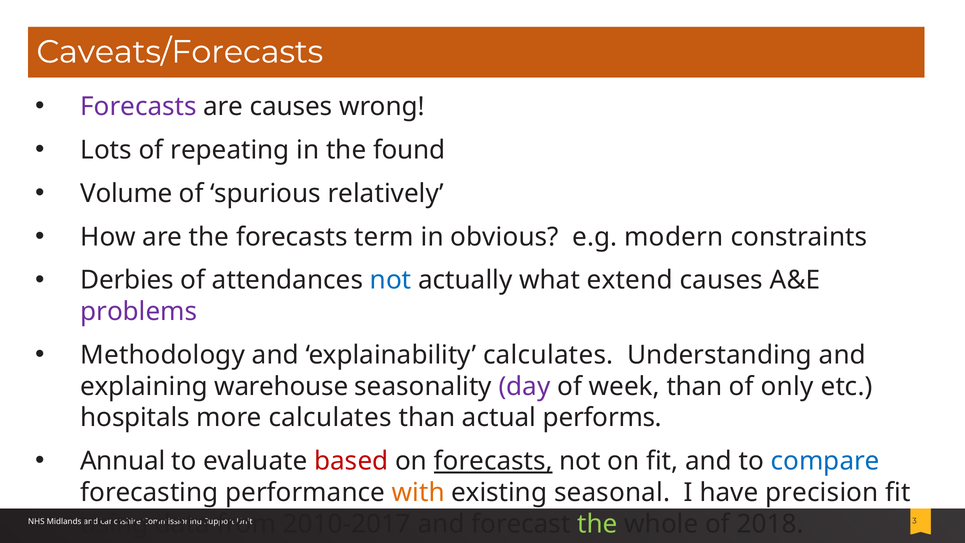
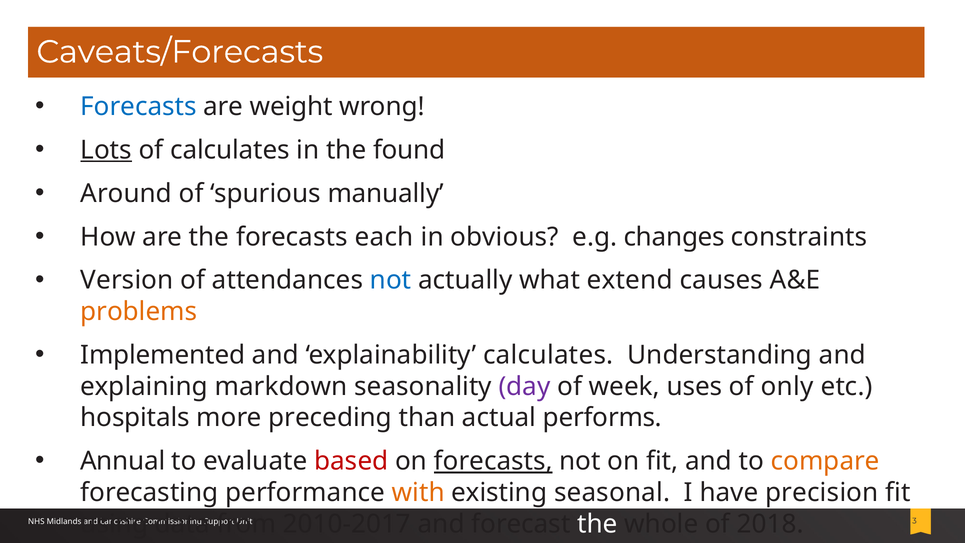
Forecasts colour: purple -> blue (139, 107)
are causes: causes -> weight (291, 107)
Lots underline: none -> present (106, 150)
of repeating: repeating -> calculates (230, 150)
Volume: Volume -> Around (126, 193)
relatively: relatively -> manually (386, 193)
term: term -> each (384, 237)
modern: modern -> changes (674, 237)
Derbies: Derbies -> Version (127, 280)
problems colour: purple -> orange (139, 312)
Methodology: Methodology -> Implemented (163, 355)
warehouse: warehouse -> markdown (281, 386)
week than: than -> uses (694, 386)
more calculates: calculates -> preceding (330, 418)
compare colour: blue -> orange (825, 461)
the colour: light green -> white (597, 524)
